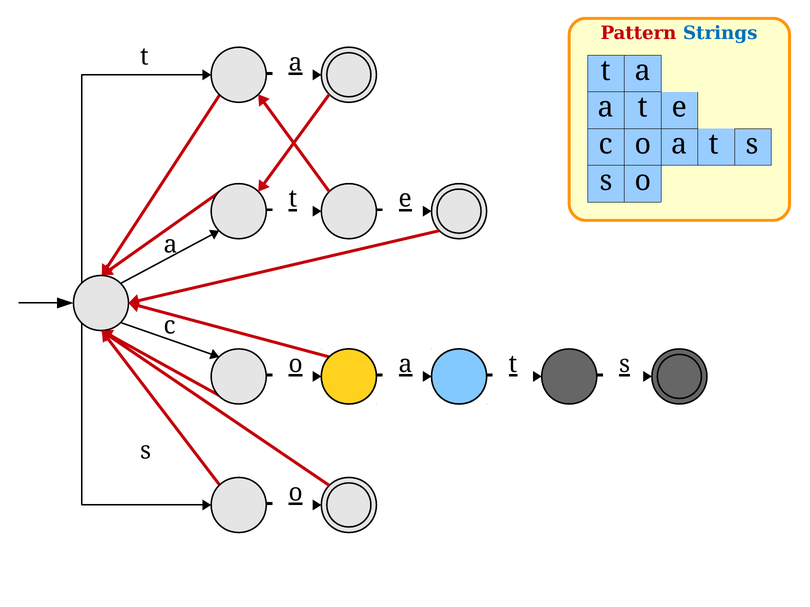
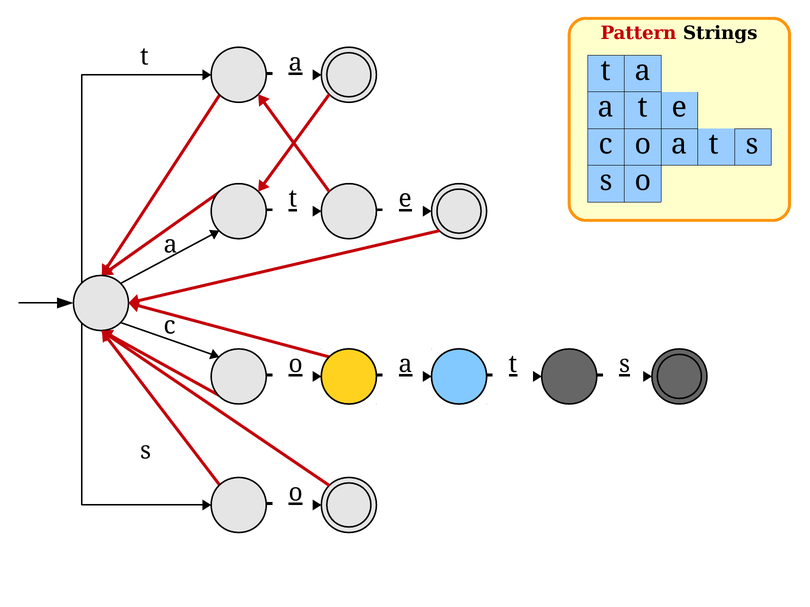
Strings colour: blue -> black (720, 33)
